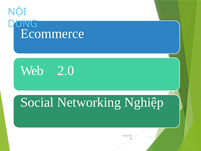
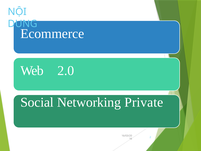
Nghiệp: Nghiệp -> Private (144, 102)
